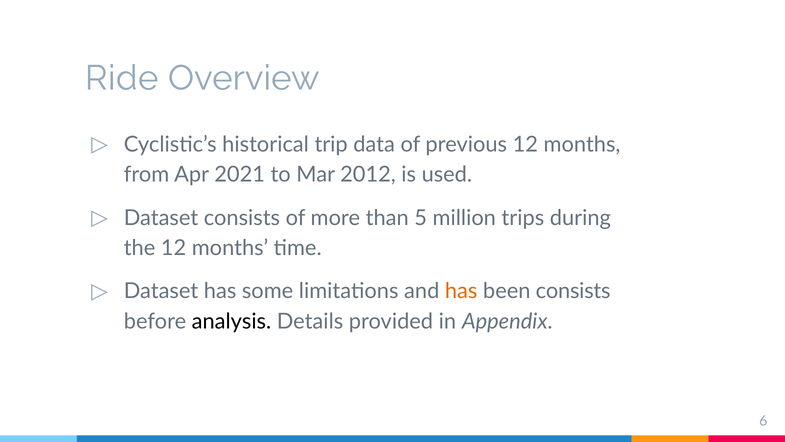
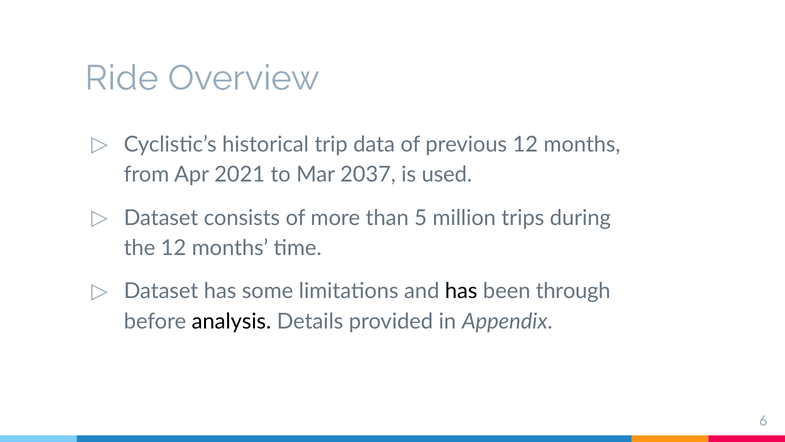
2012: 2012 -> 2037 (368, 174)
has colour: orange -> black (461, 291)
been consists: consists -> through (573, 291)
